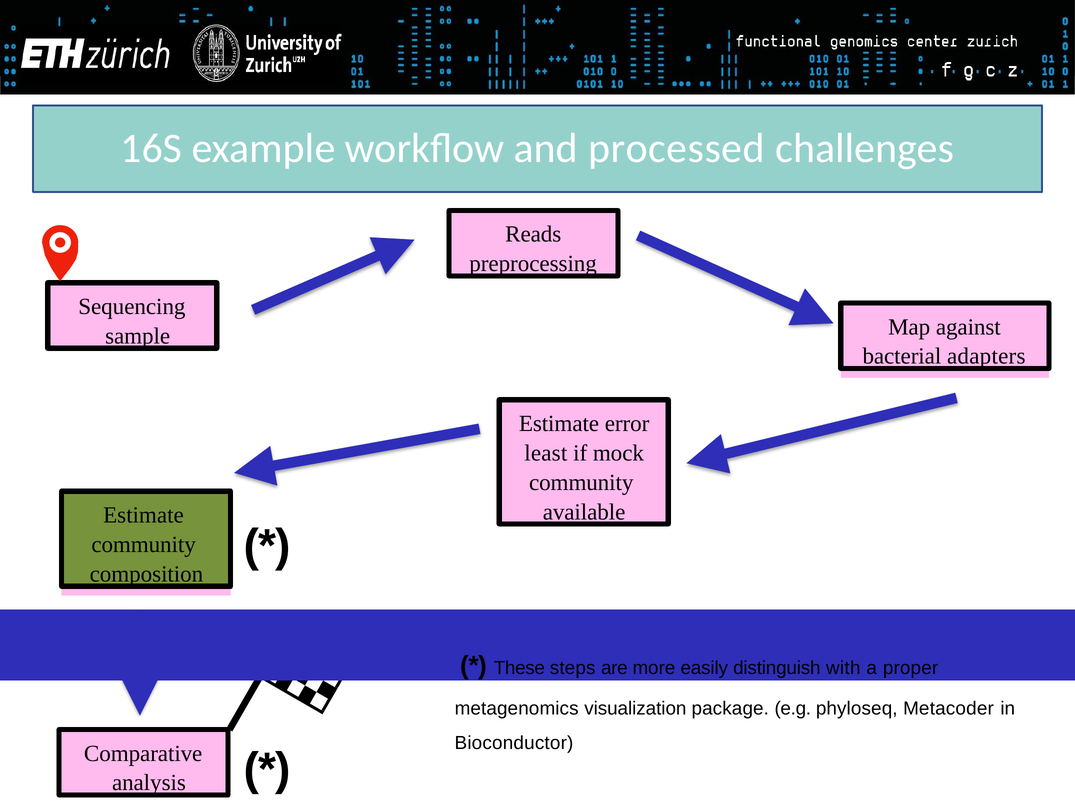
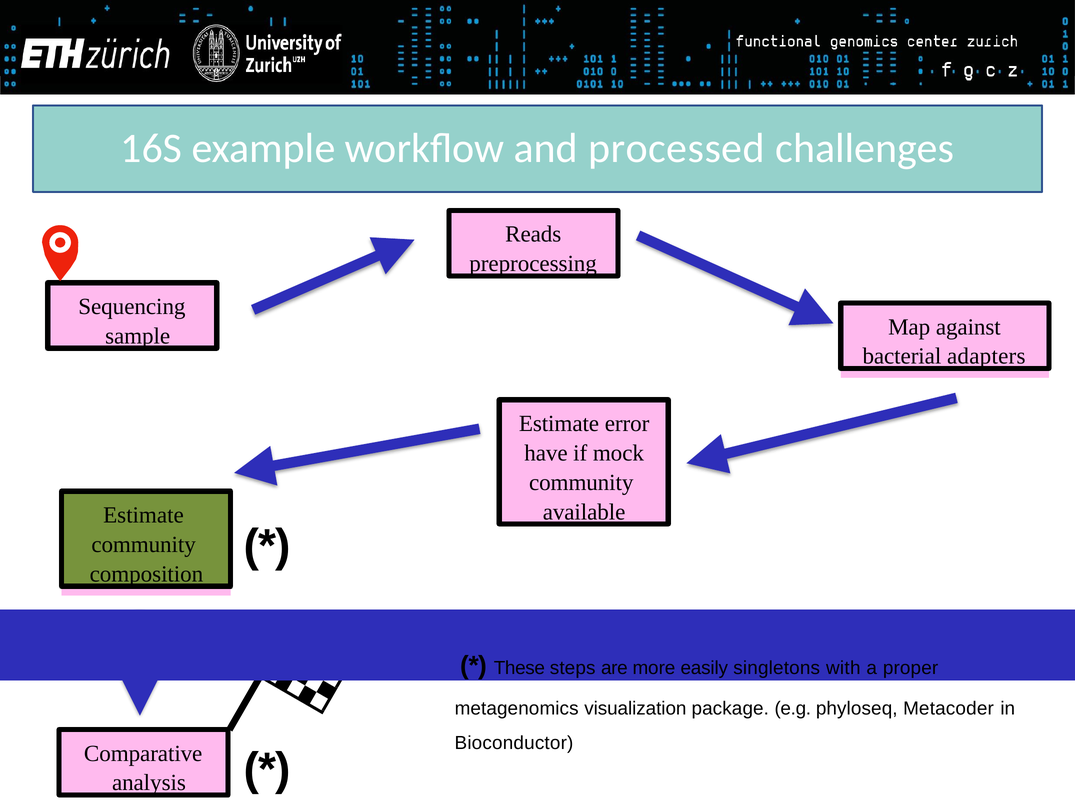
least: least -> have (546, 453)
distinguish: distinguish -> singletons (777, 668)
